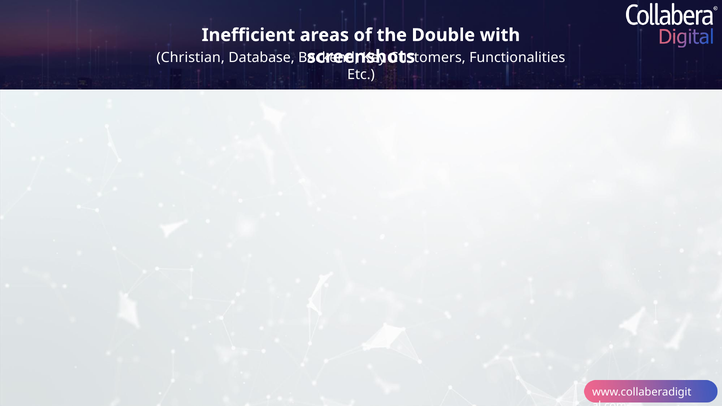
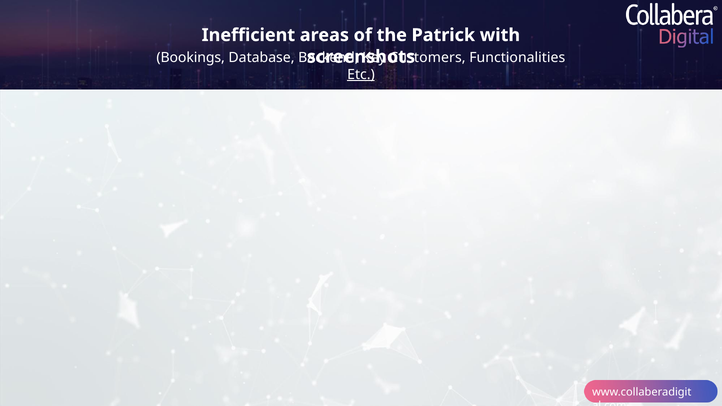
Double: Double -> Patrick (443, 35)
Christian: Christian -> Bookings (191, 58)
Etc underline: none -> present (361, 75)
